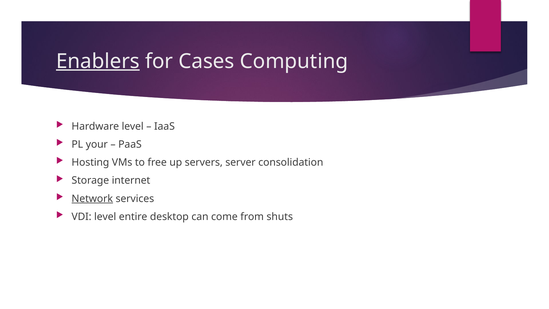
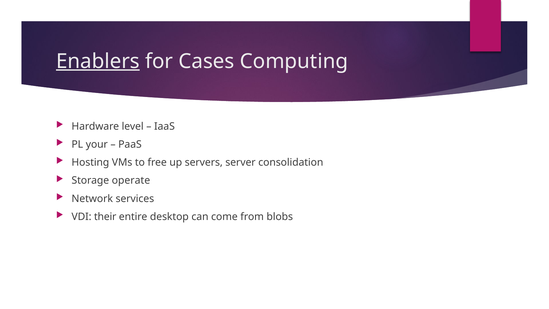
internet: internet -> operate (131, 180)
Network underline: present -> none (92, 198)
VDI level: level -> their (105, 217)
shuts: shuts -> blobs (280, 217)
